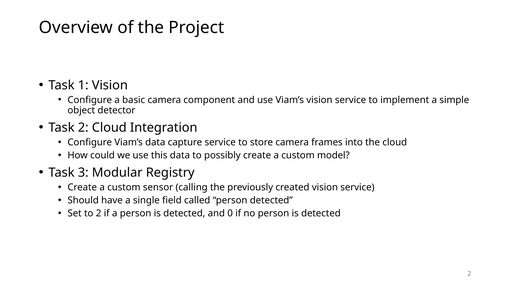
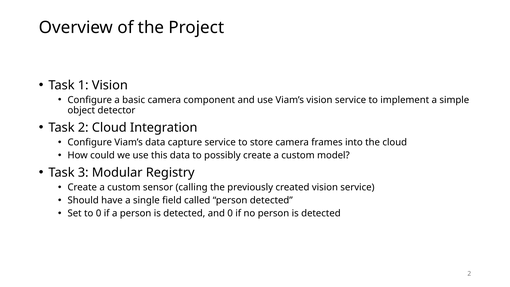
to 2: 2 -> 0 (99, 213)
